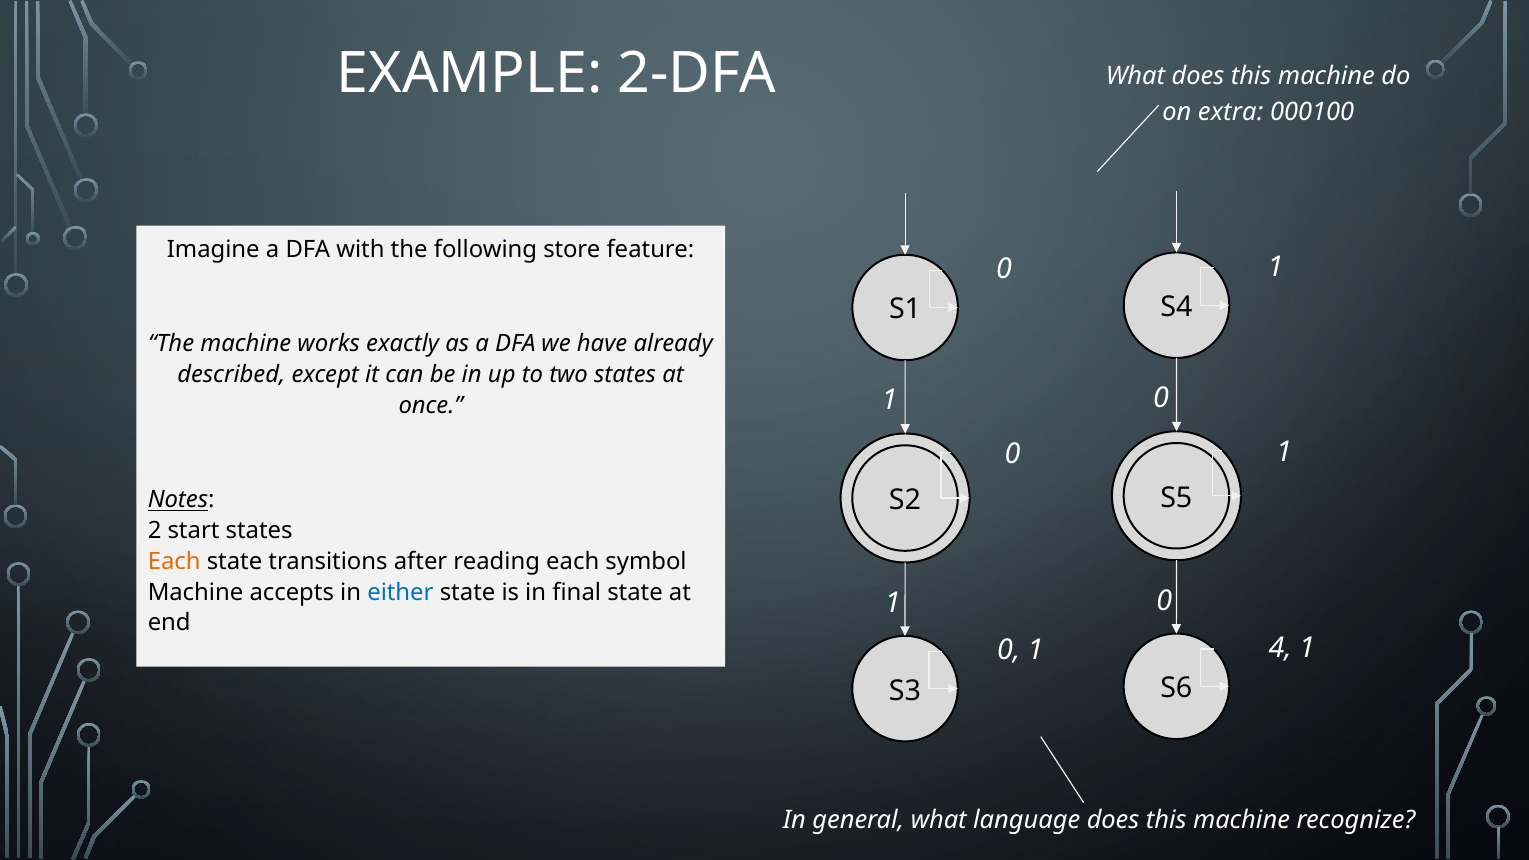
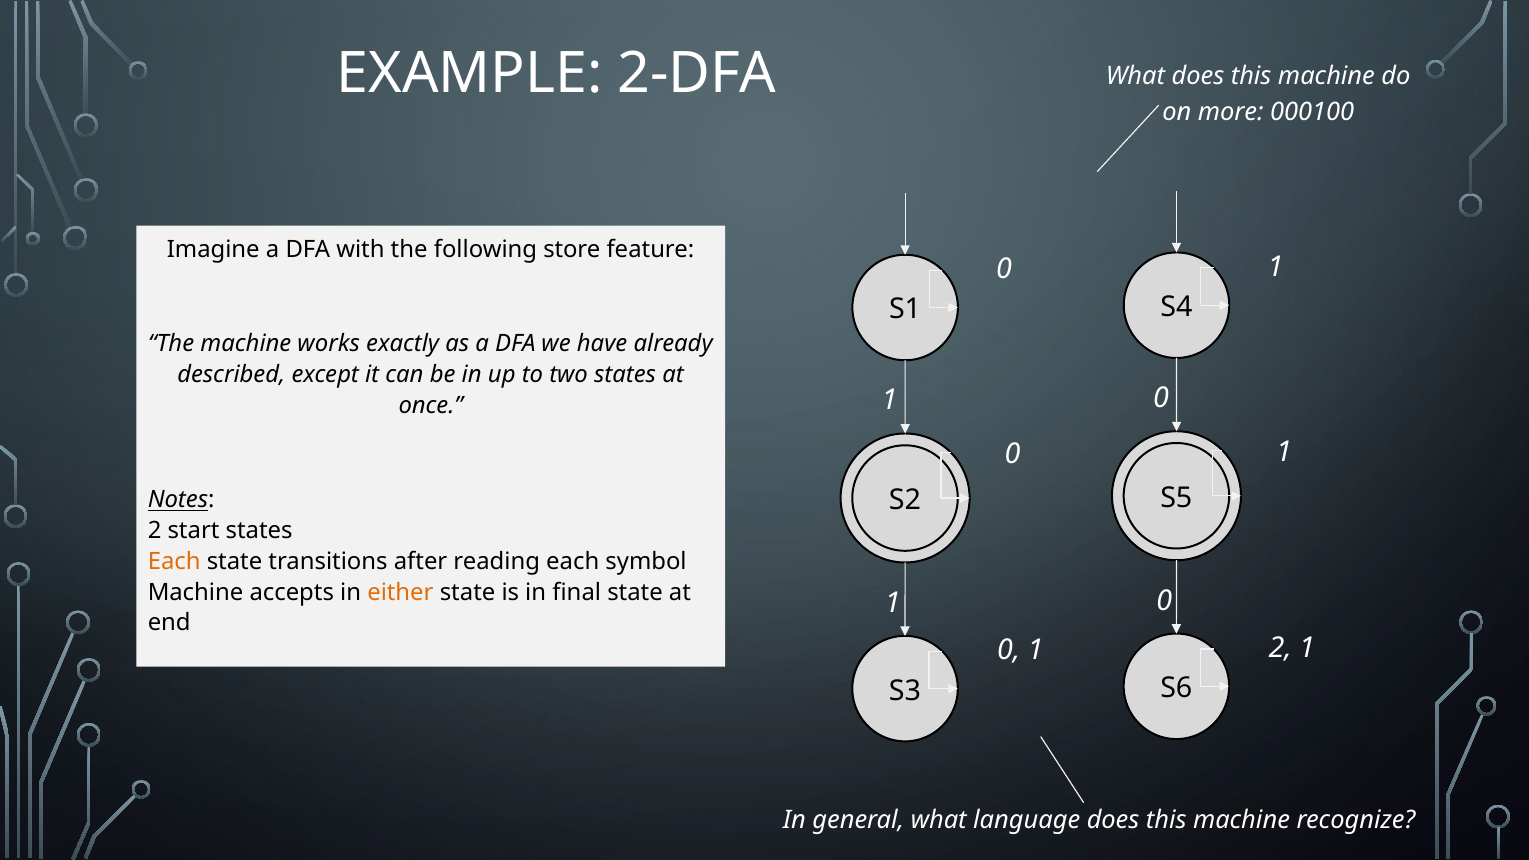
extra: extra -> more (1231, 112)
either colour: blue -> orange (400, 592)
4: 4 -> 2 (1280, 648)
